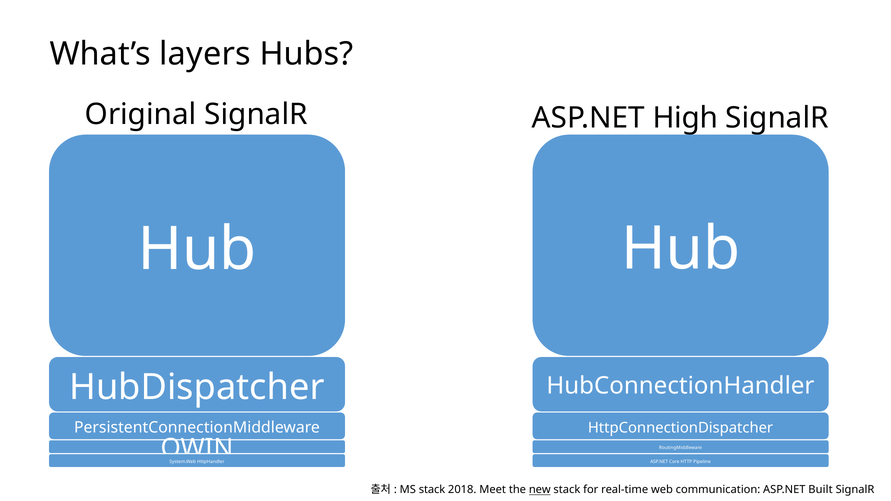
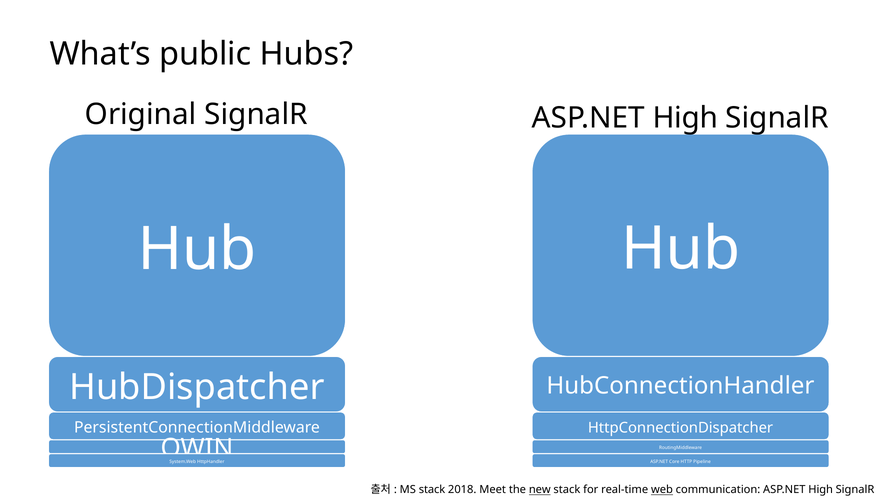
layers: layers -> public (205, 54)
web underline: none -> present (662, 490)
communication ASP.NET Built: Built -> High (821, 490)
